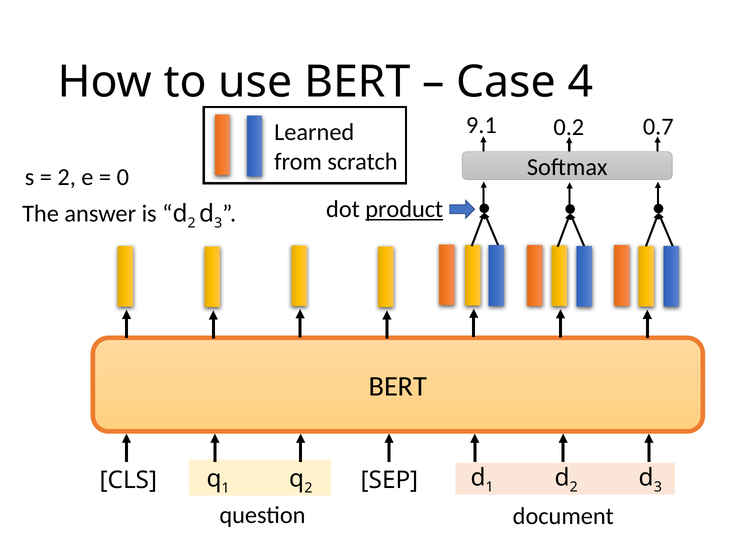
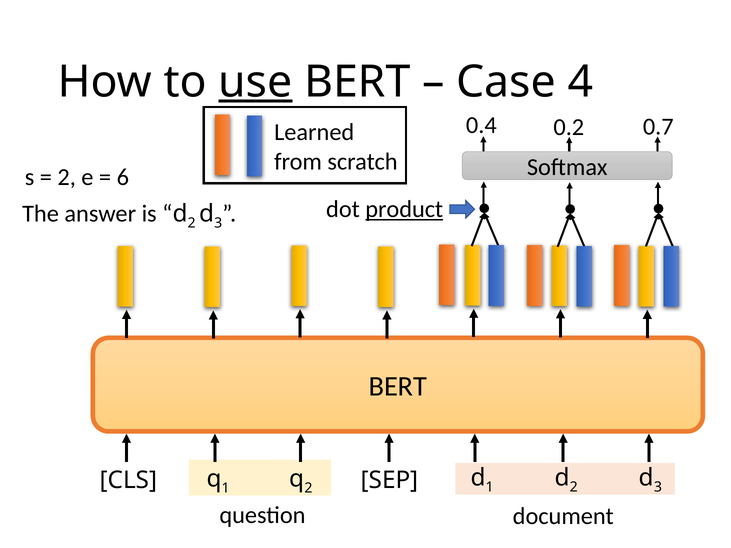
use underline: none -> present (255, 82)
9.1: 9.1 -> 0.4 (481, 125)
0: 0 -> 6 (123, 177)
